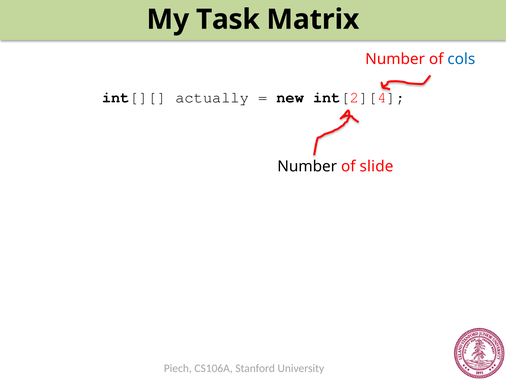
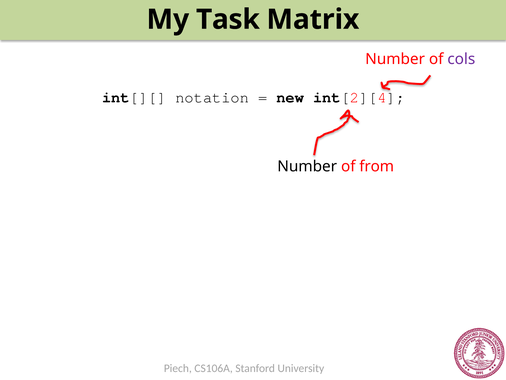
cols colour: blue -> purple (461, 59)
actually: actually -> notation (212, 97)
slide: slide -> from (377, 166)
